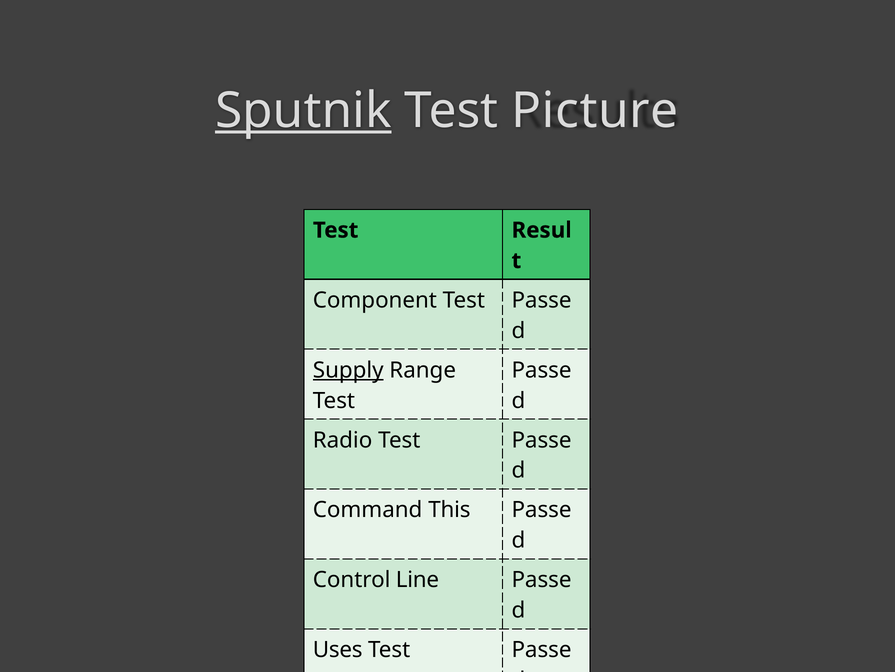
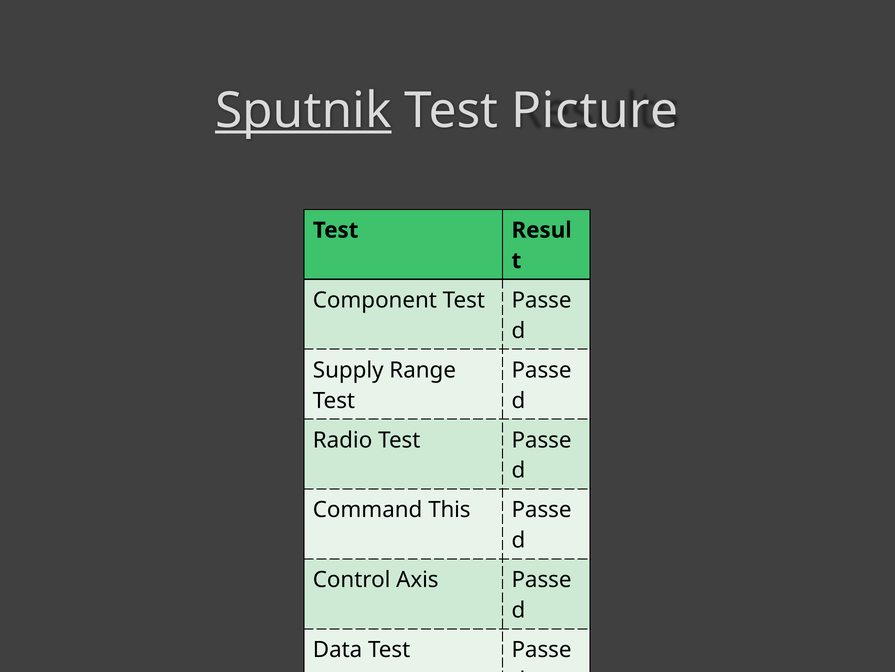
Supply underline: present -> none (348, 370)
Line: Line -> Axis (417, 579)
Uses: Uses -> Data (338, 649)
